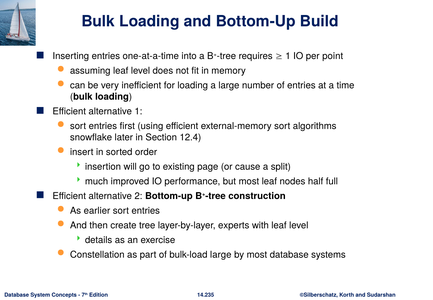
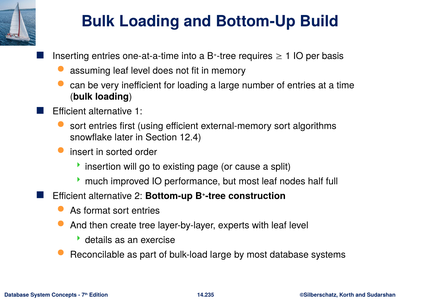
point: point -> basis (333, 56)
earlier: earlier -> format (97, 210)
Constellation: Constellation -> Reconcilable (97, 254)
